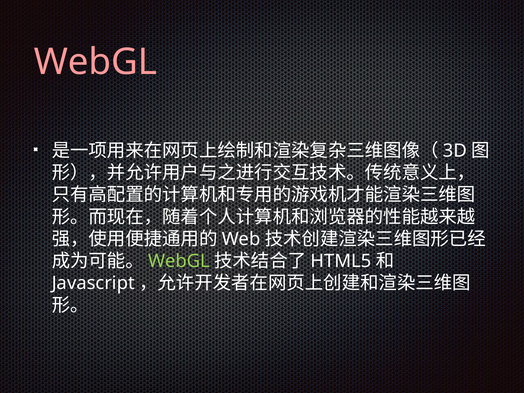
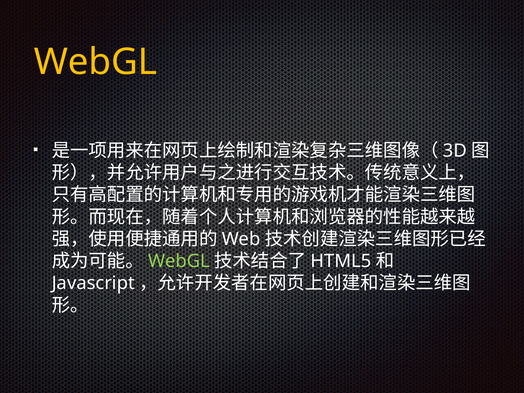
WebGL colour: pink -> yellow (95, 62)
